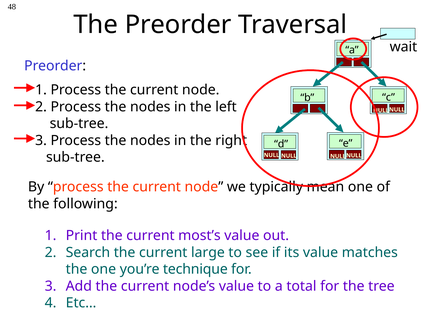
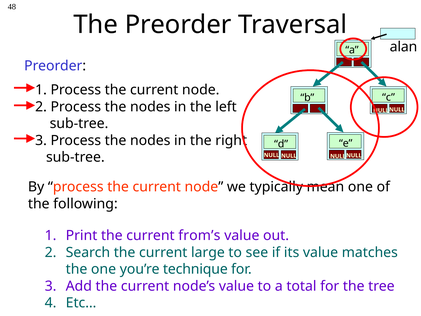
wait: wait -> alan (404, 47)
most’s: most’s -> from’s (199, 235)
